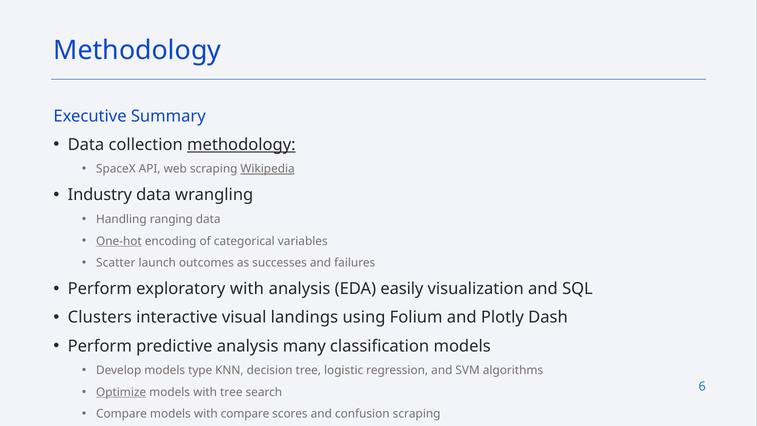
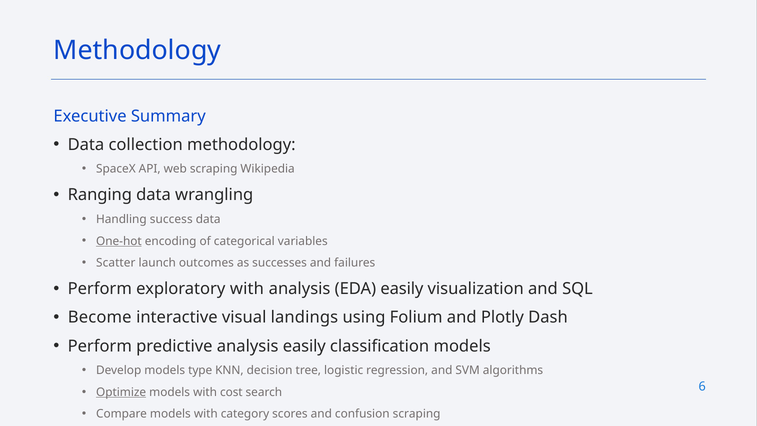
methodology underline: present -> none (241, 145)
Wikipedia underline: present -> none (268, 169)
Industry: Industry -> Ranging (100, 195)
ranging: ranging -> success (171, 219)
Clusters: Clusters -> Become (100, 317)
analysis many: many -> easily (304, 346)
with tree: tree -> cost (231, 392)
with compare: compare -> category (245, 414)
